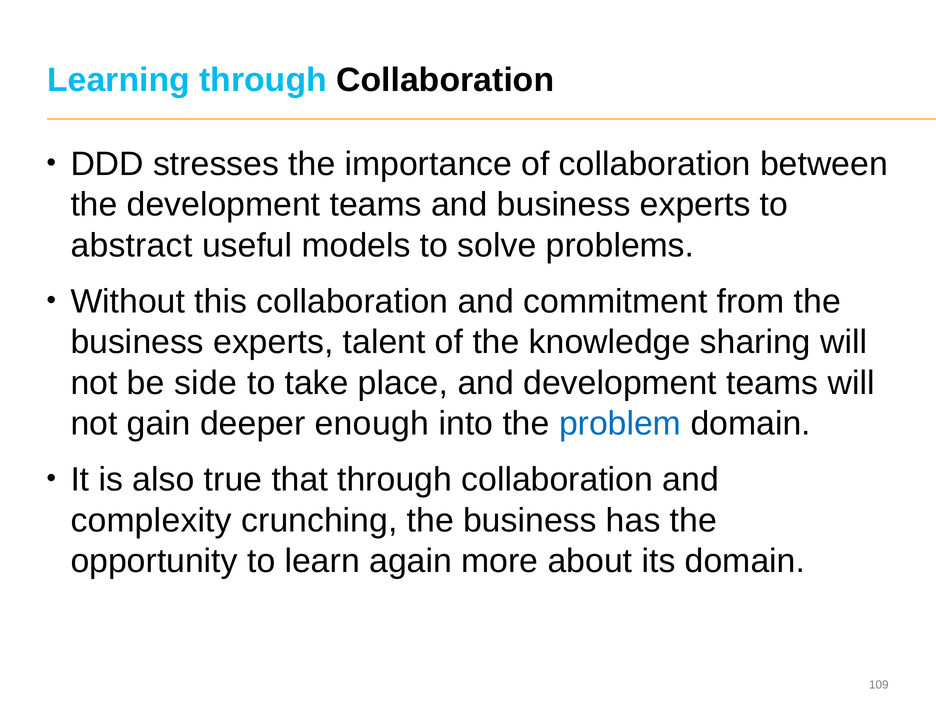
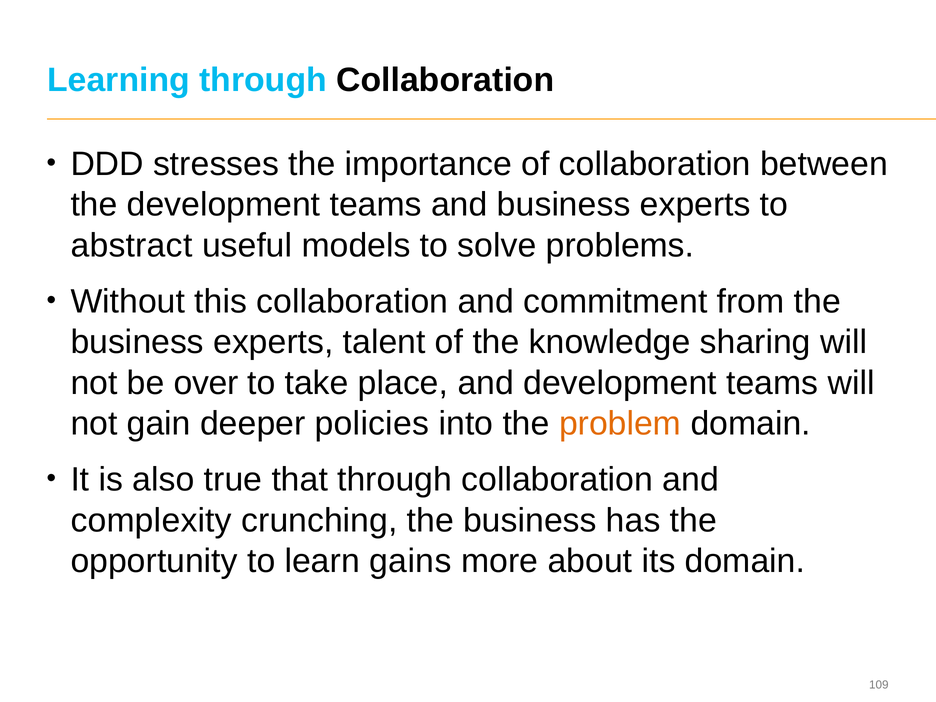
side: side -> over (206, 383)
enough: enough -> policies (372, 424)
problem colour: blue -> orange (620, 424)
again: again -> gains (410, 561)
